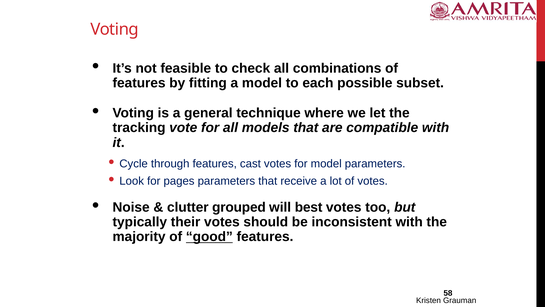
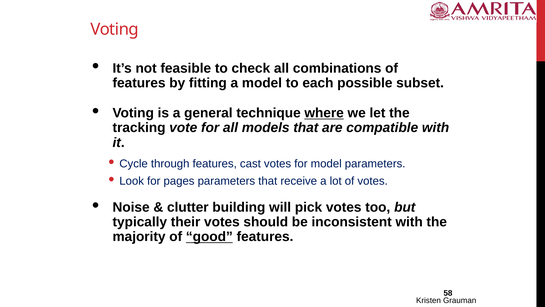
where underline: none -> present (324, 113)
grouped: grouped -> building (239, 207)
best: best -> pick (309, 207)
